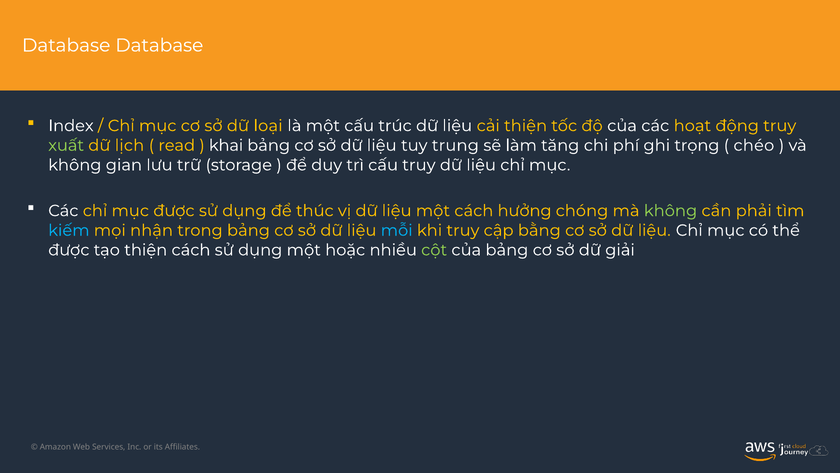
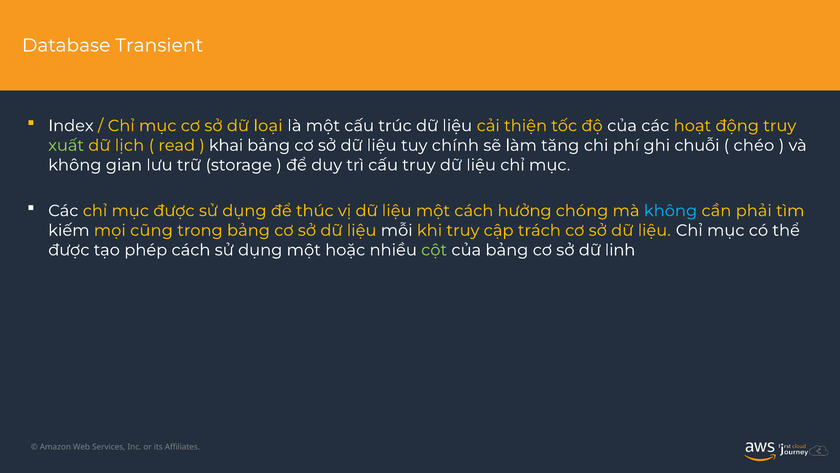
Database Database: Database -> Transient (159, 45)
trung: trung -> chính (455, 145)
trọng: trọng -> chuỗi (697, 145)
không colour: light green -> light blue (671, 211)
kiếm colour: light blue -> white (69, 230)
nhận: nhận -> cũng (151, 230)
mỗi colour: light blue -> white (397, 230)
bằng: bằng -> trách (539, 230)
tạo thiện: thiện -> phép (146, 250)
giải: giải -> linh (620, 250)
